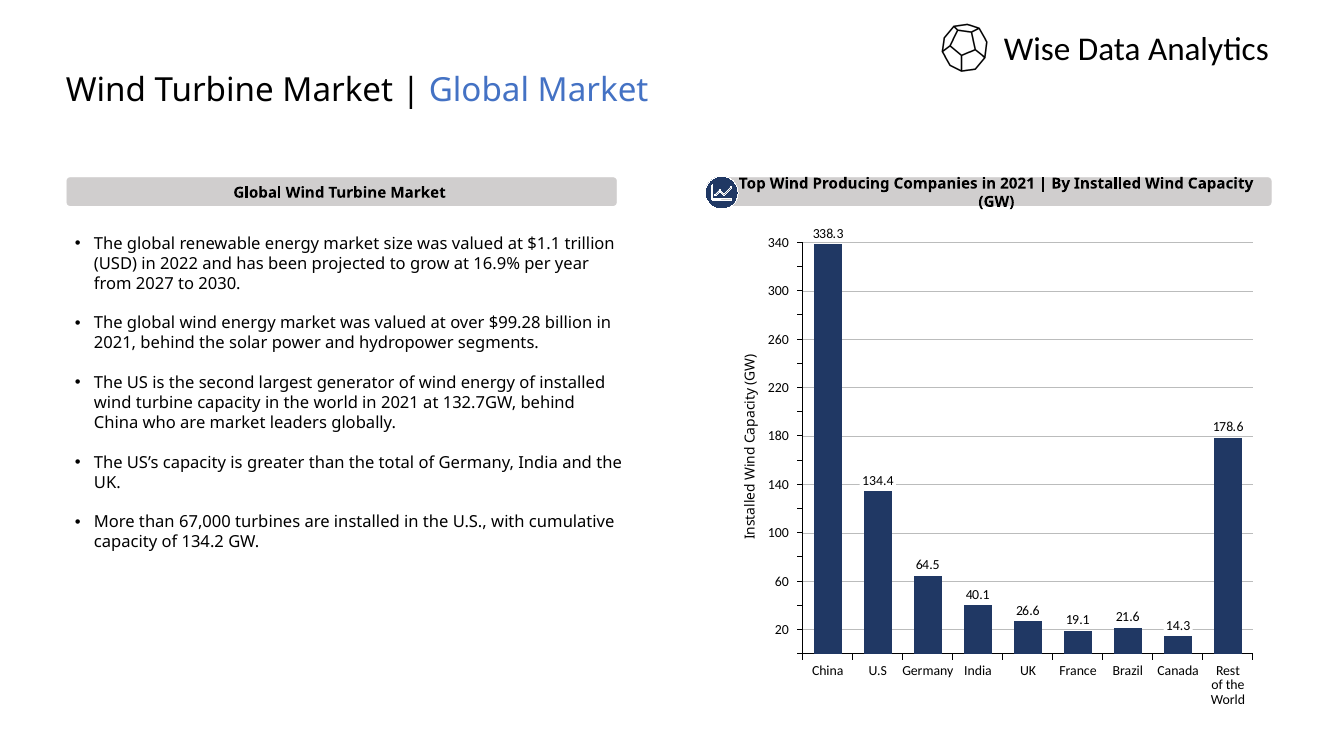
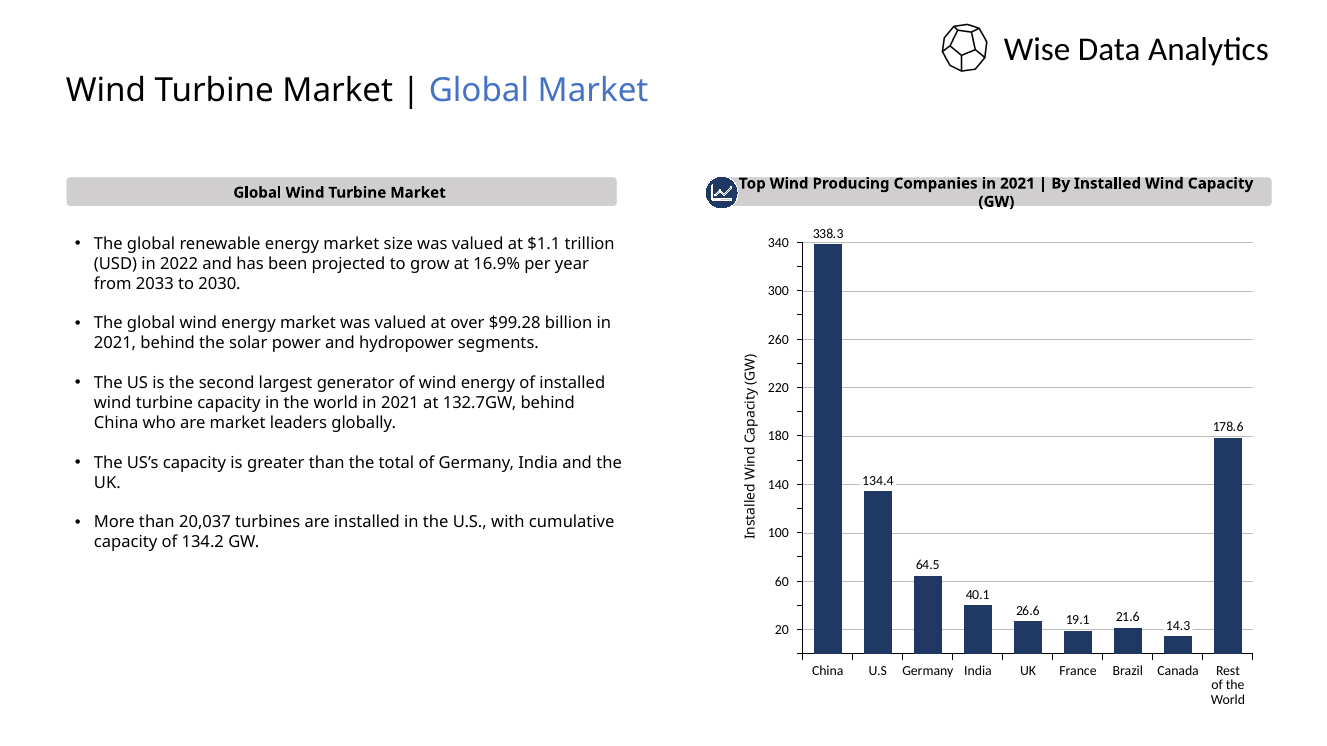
2027: 2027 -> 2033 (155, 284)
67,000: 67,000 -> 20,037 (205, 523)
